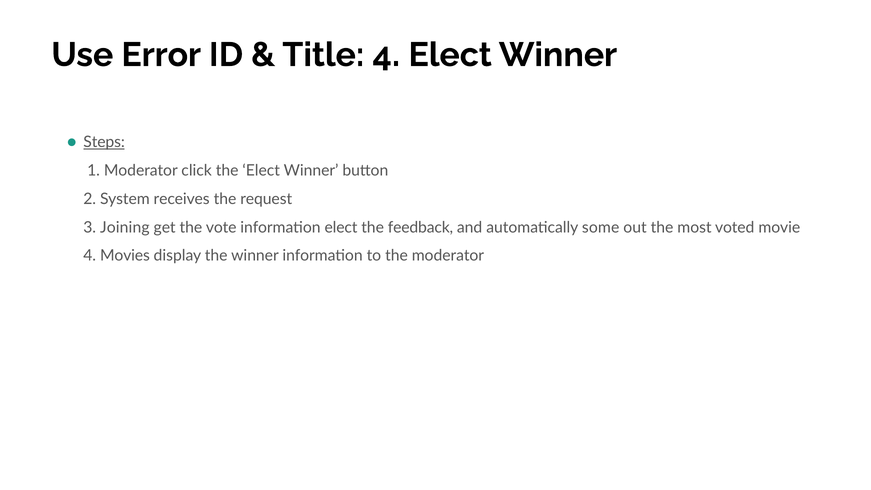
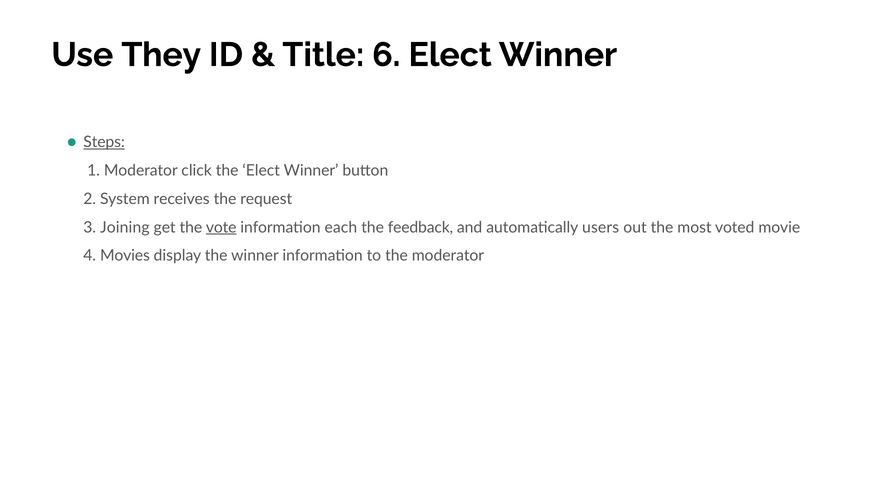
Error: Error -> They (161, 55)
Title 4: 4 -> 6 (386, 55)
vote underline: none -> present (221, 227)
information elect: elect -> each (341, 227)
some: some -> users (601, 227)
